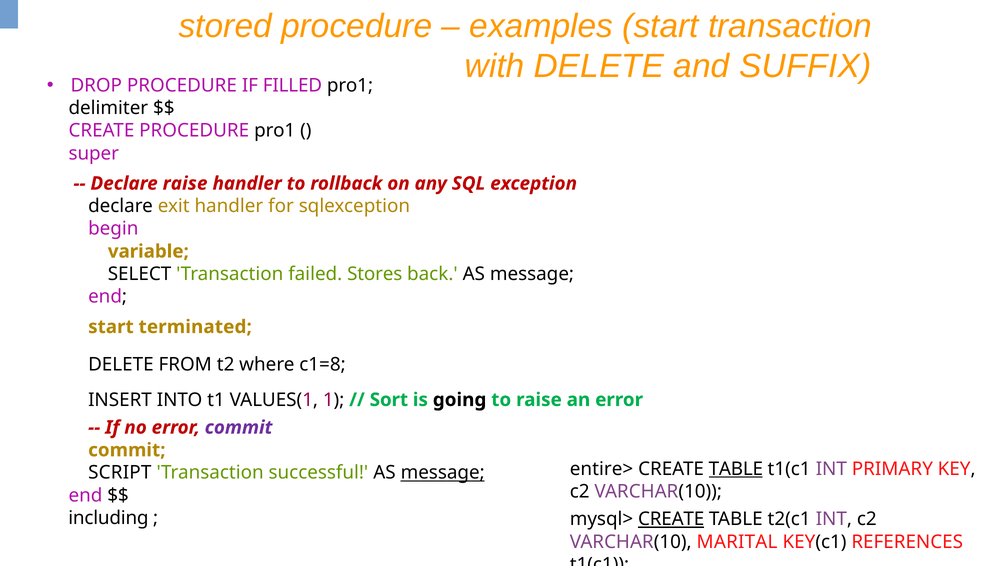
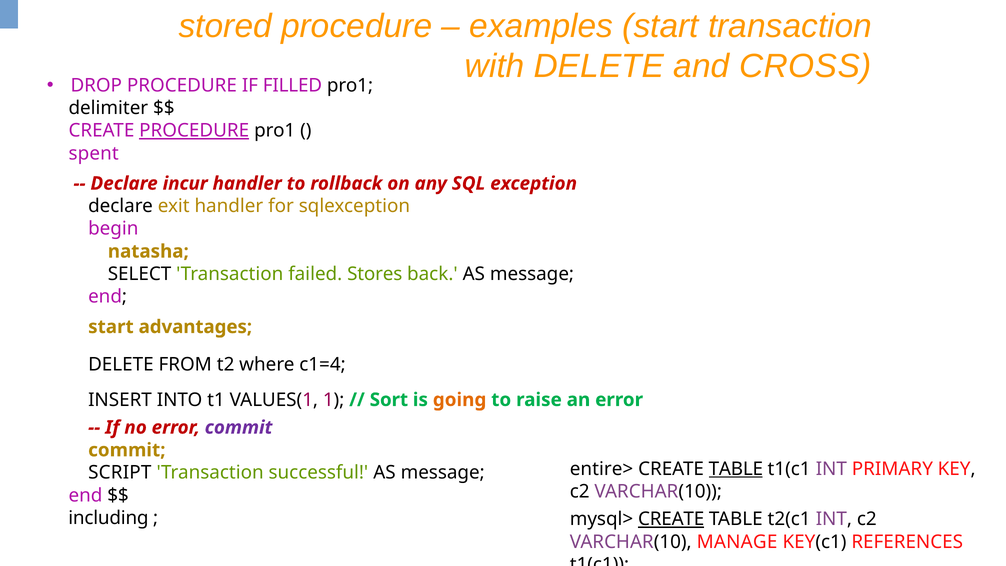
SUFFIX: SUFFIX -> CROSS (805, 66)
PROCEDURE underline: none -> present (194, 131)
super: super -> spent (94, 153)
Declare raise: raise -> incur (185, 183)
variable: variable -> natasha (148, 251)
terminated: terminated -> advantages (195, 327)
c1=8: c1=8 -> c1=4 (323, 365)
going colour: black -> orange (460, 400)
message underline: present -> none (443, 473)
MARITAL: MARITAL -> MANAGE (737, 542)
